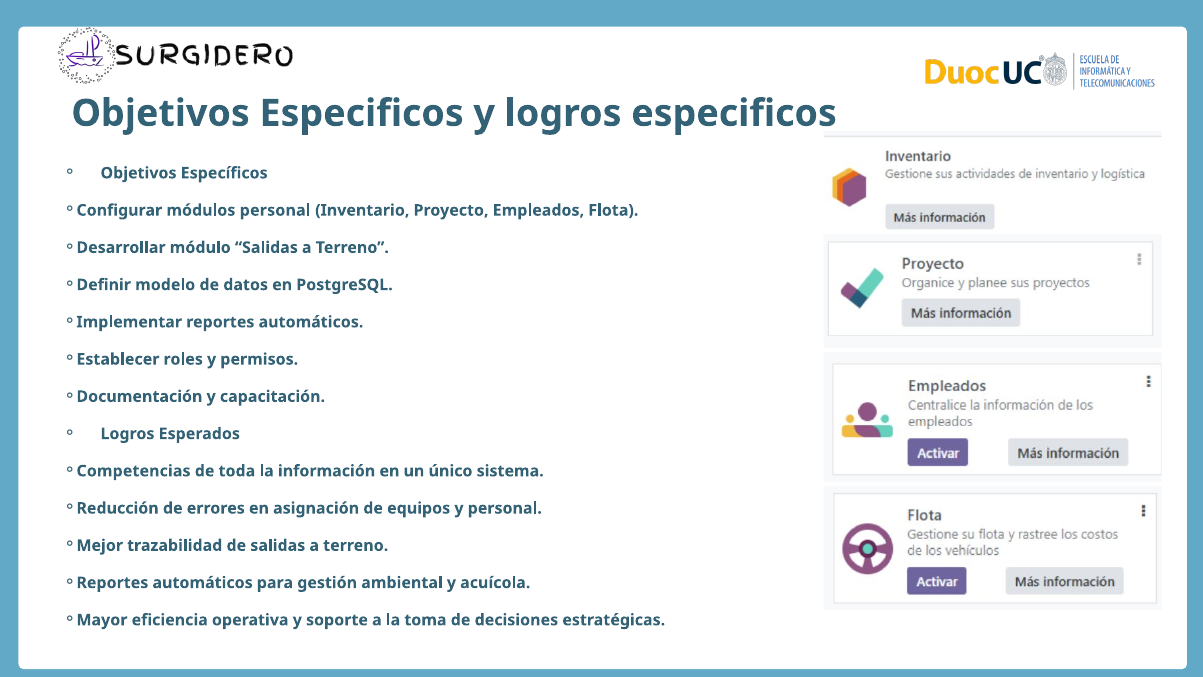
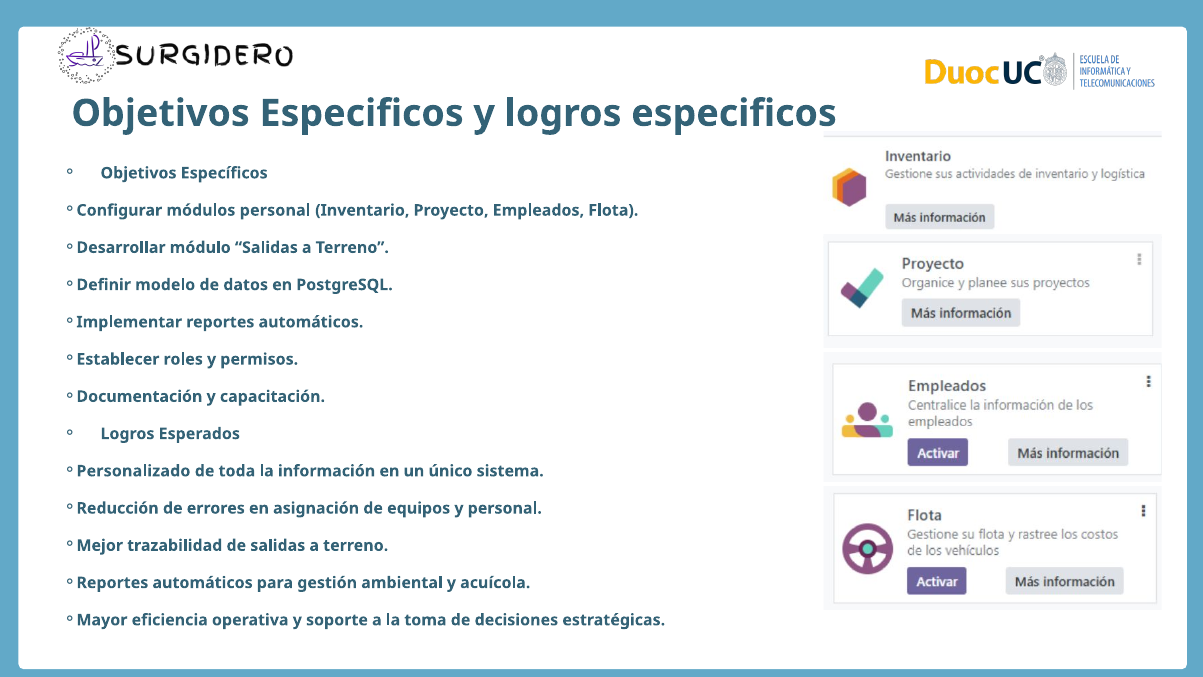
Competencias: Competencias -> Personalizado (133, 471)
